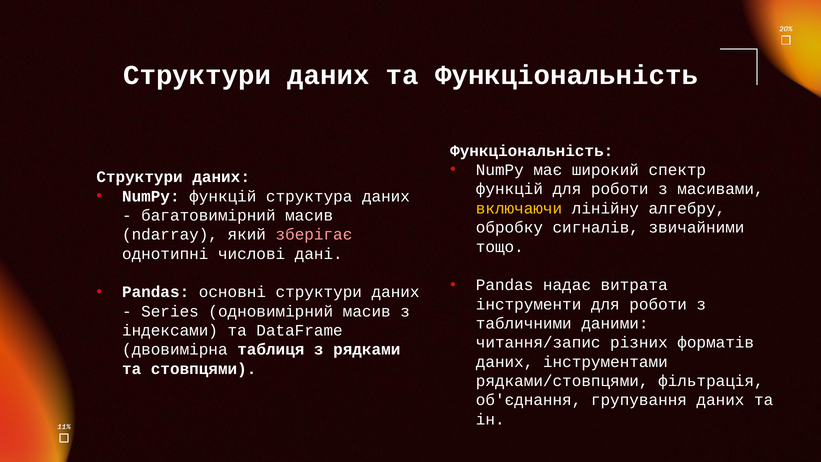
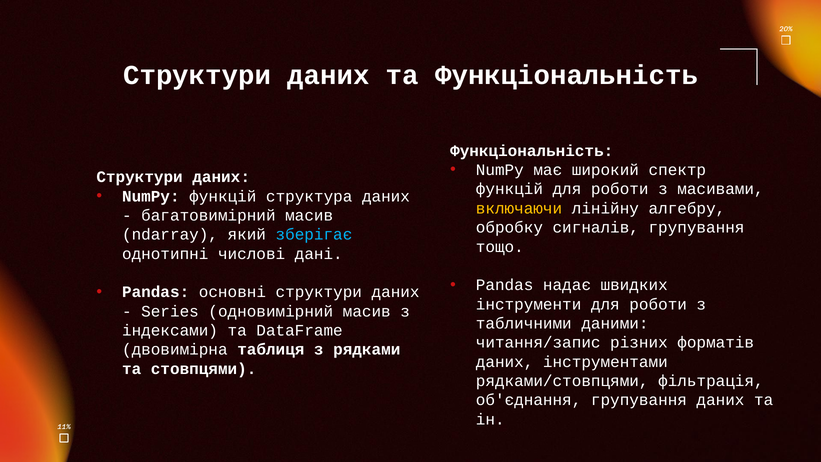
сигналів звичайними: звичайними -> групування (696, 227)
зберігає colour: pink -> light blue (314, 235)
витрата: витрата -> швидких (634, 285)
